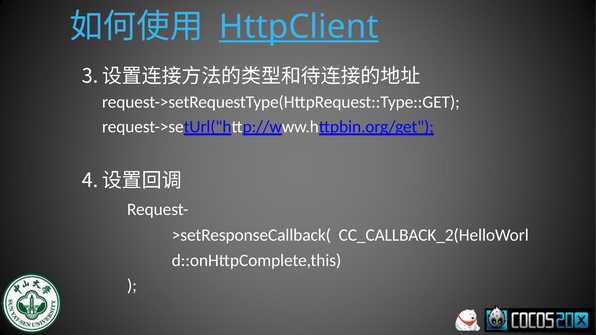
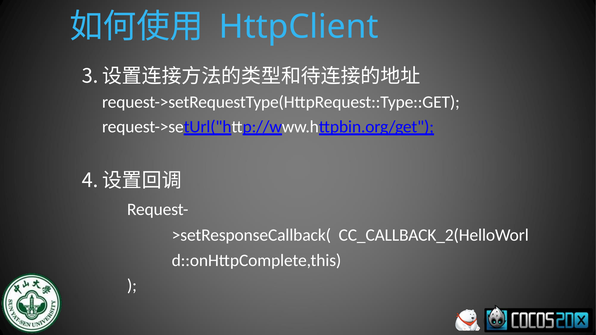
HttpClient underline: present -> none (299, 27)
